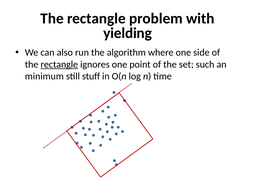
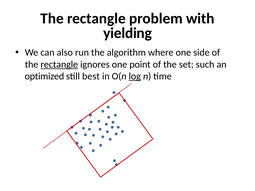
minimum: minimum -> optimized (44, 76)
stuff: stuff -> best (91, 76)
log underline: none -> present (135, 76)
